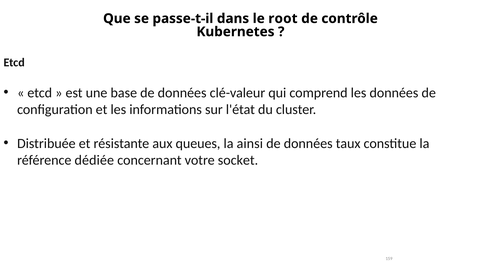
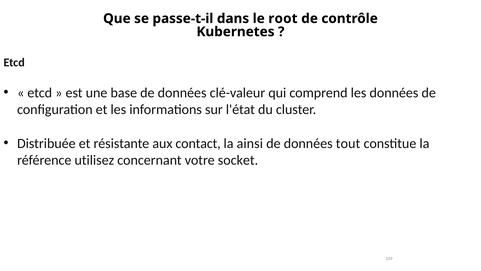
queues: queues -> contact (198, 143)
taux: taux -> tout (348, 143)
dédiée: dédiée -> utilisez (94, 160)
